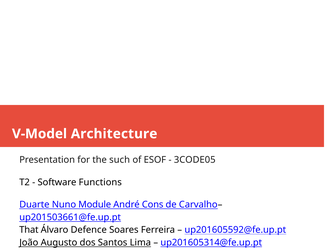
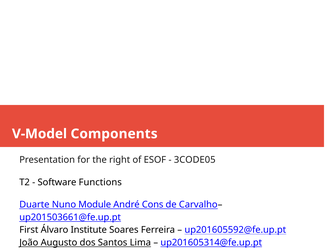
Architecture: Architecture -> Components (114, 134)
such: such -> right (120, 160)
That: That -> First (29, 230)
Defence: Defence -> Institute (89, 230)
